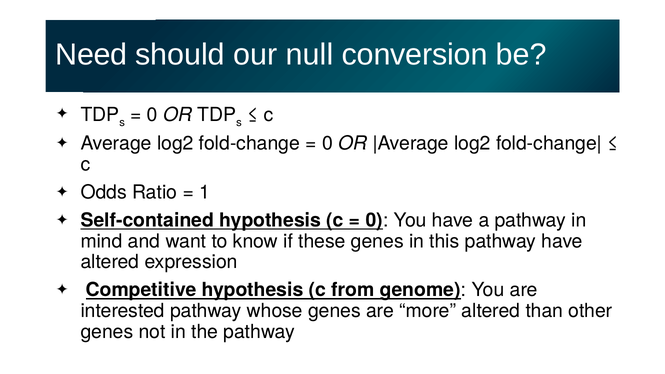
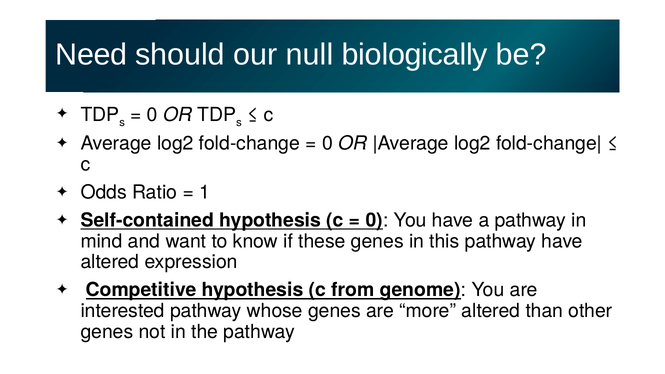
conversion: conversion -> biologically (415, 55)
